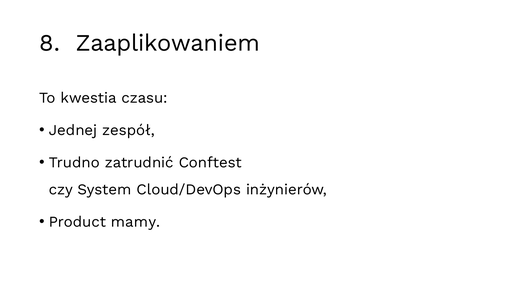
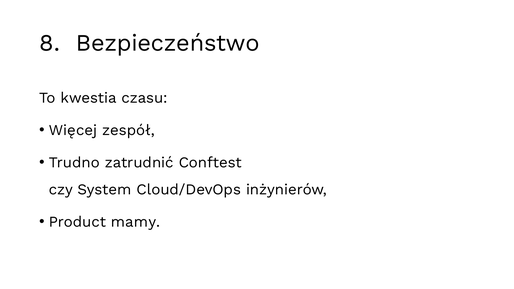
Zaaplikowaniem: Zaaplikowaniem -> Bezpieczeństwo (168, 43)
Jednej: Jednej -> Więcej (73, 130)
